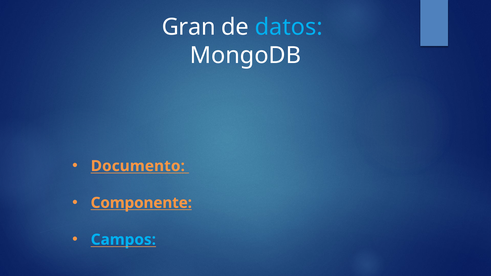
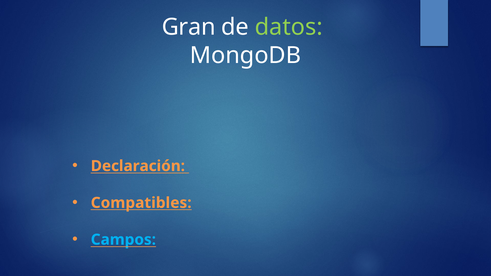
datos colour: light blue -> light green (289, 27)
Documento: Documento -> Declaración (138, 166)
Componente: Componente -> Compatibles (141, 203)
